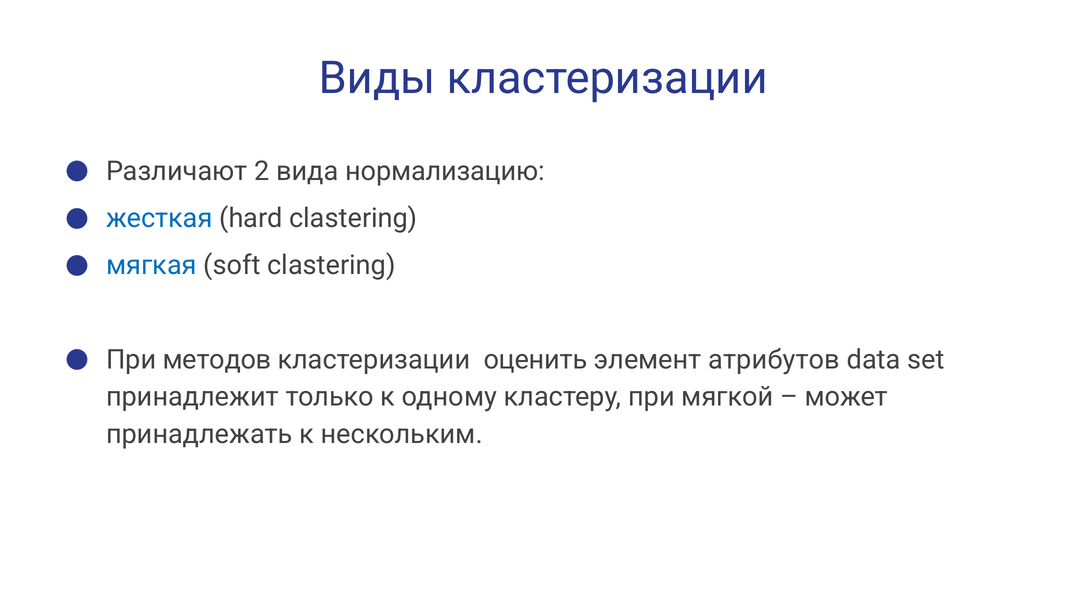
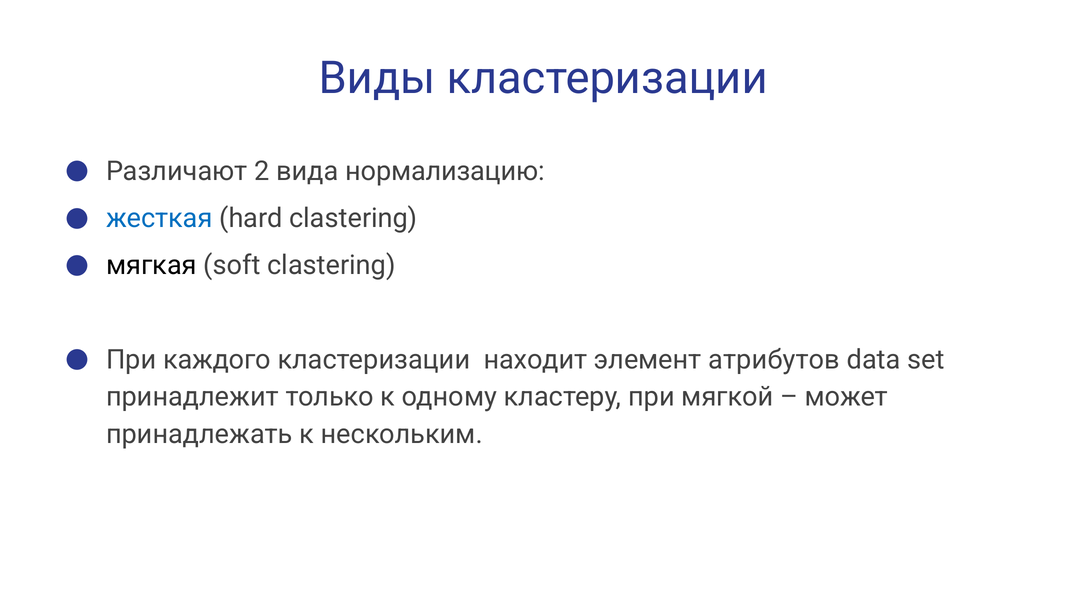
мягкая colour: blue -> black (151, 266)
методов: методов -> каждого (217, 360)
оценить: оценить -> находит (535, 360)
